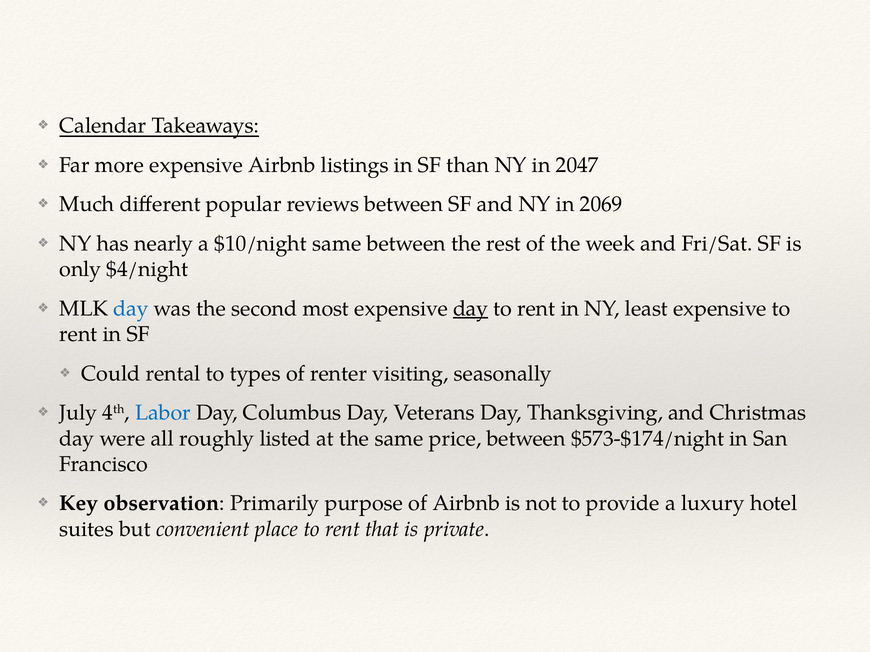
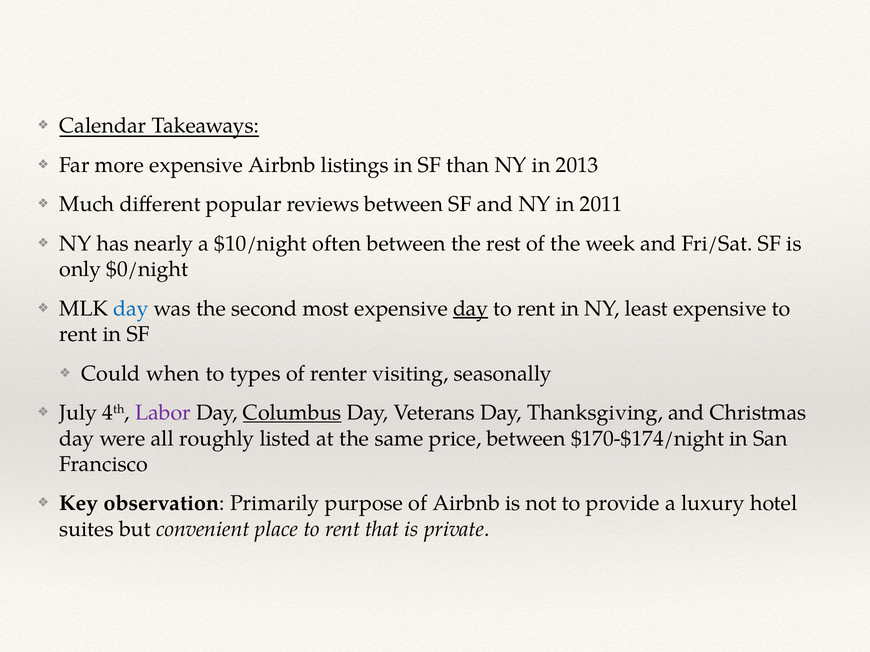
2047: 2047 -> 2013 (577, 165)
2069: 2069 -> 2011 (601, 205)
$10/night same: same -> often (337, 244)
$4/night: $4/night -> $0/night (147, 270)
rental: rental -> when (173, 374)
Labor colour: blue -> purple (163, 413)
Columbus underline: none -> present (292, 413)
$573-$174/night: $573-$174/night -> $170-$174/night (648, 439)
